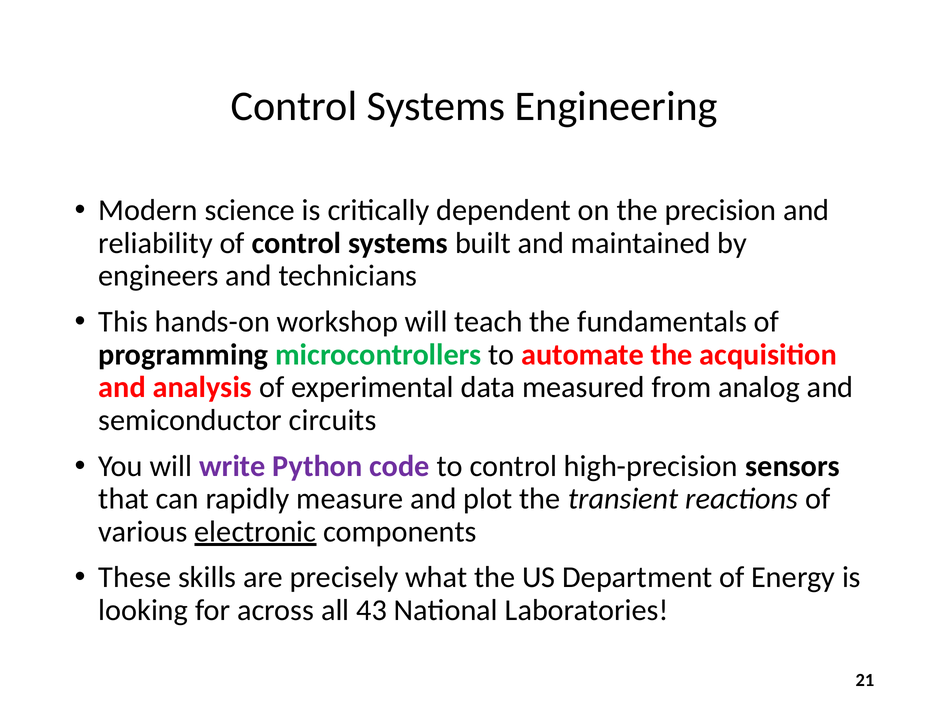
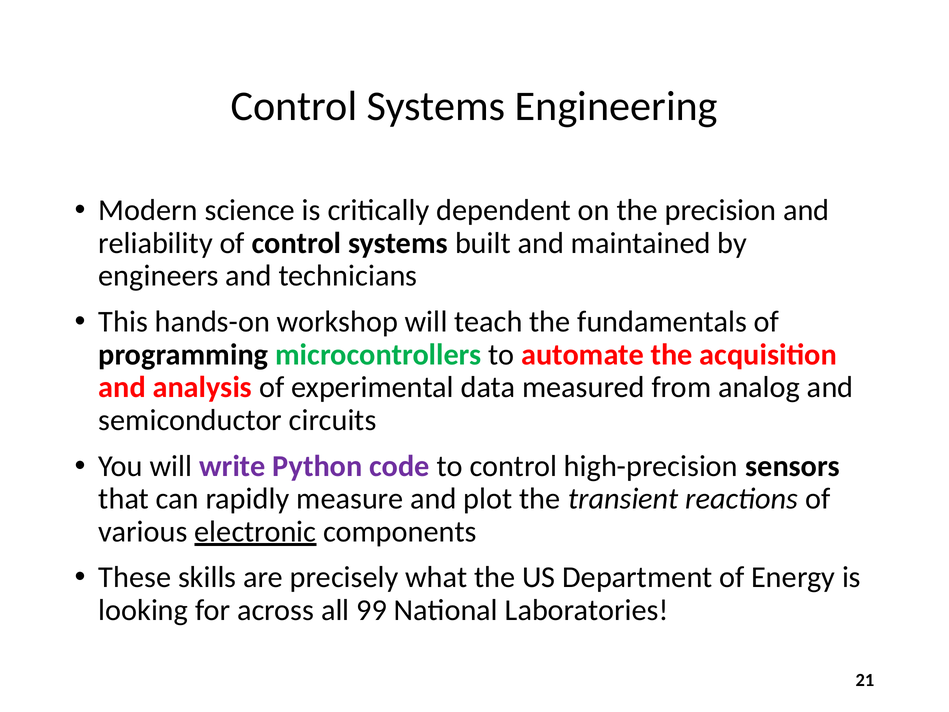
43: 43 -> 99 (372, 610)
